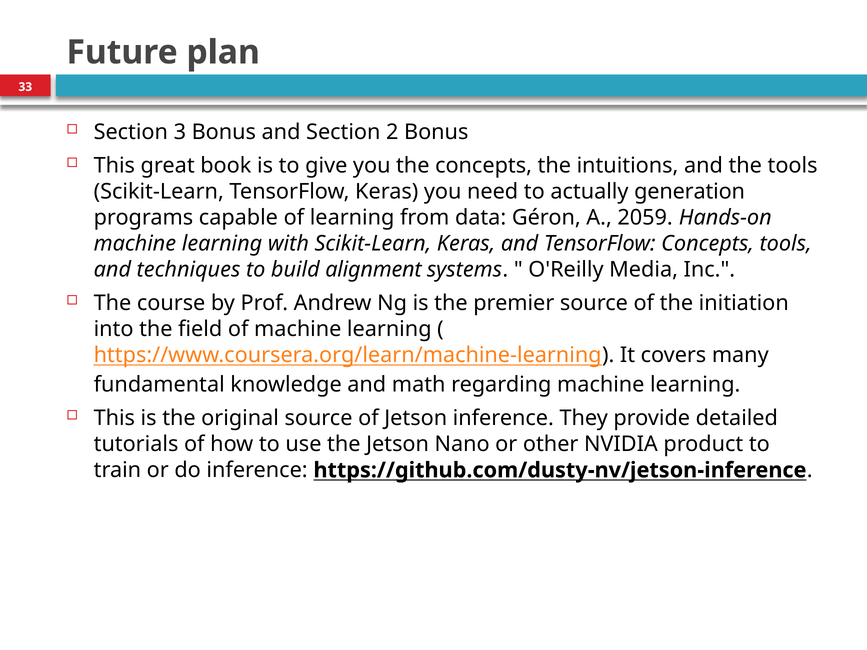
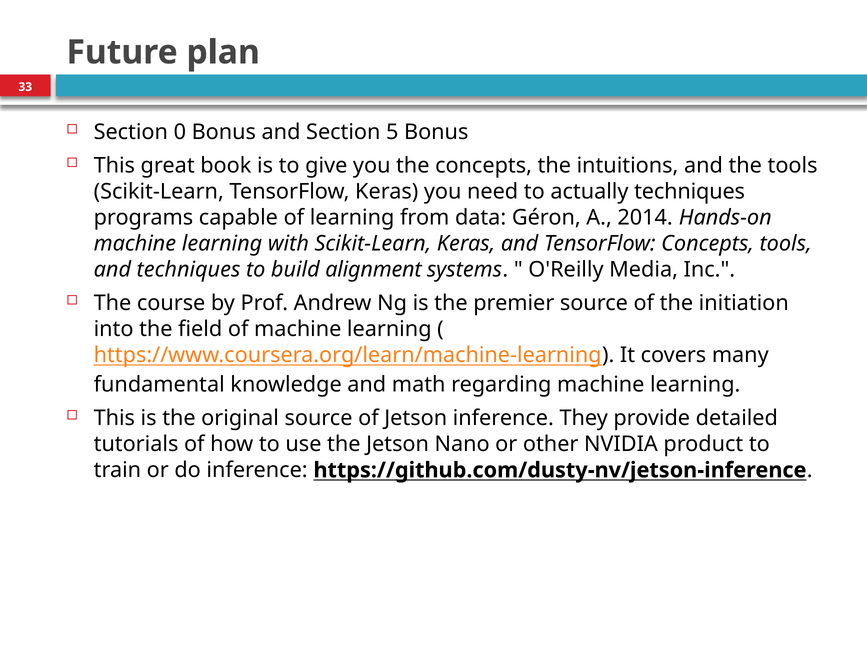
3: 3 -> 0 (180, 132)
2: 2 -> 5 (392, 132)
actually generation: generation -> techniques (690, 192)
2059: 2059 -> 2014 (645, 218)
